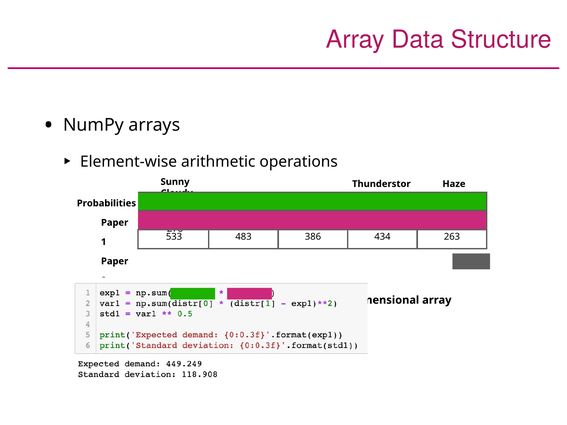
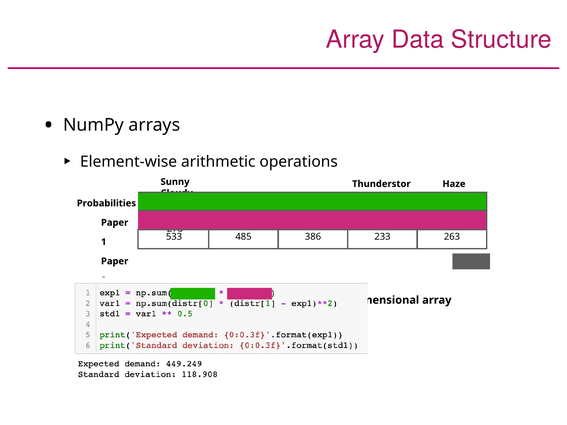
483: 483 -> 485 (243, 237)
434: 434 -> 233 (382, 237)
